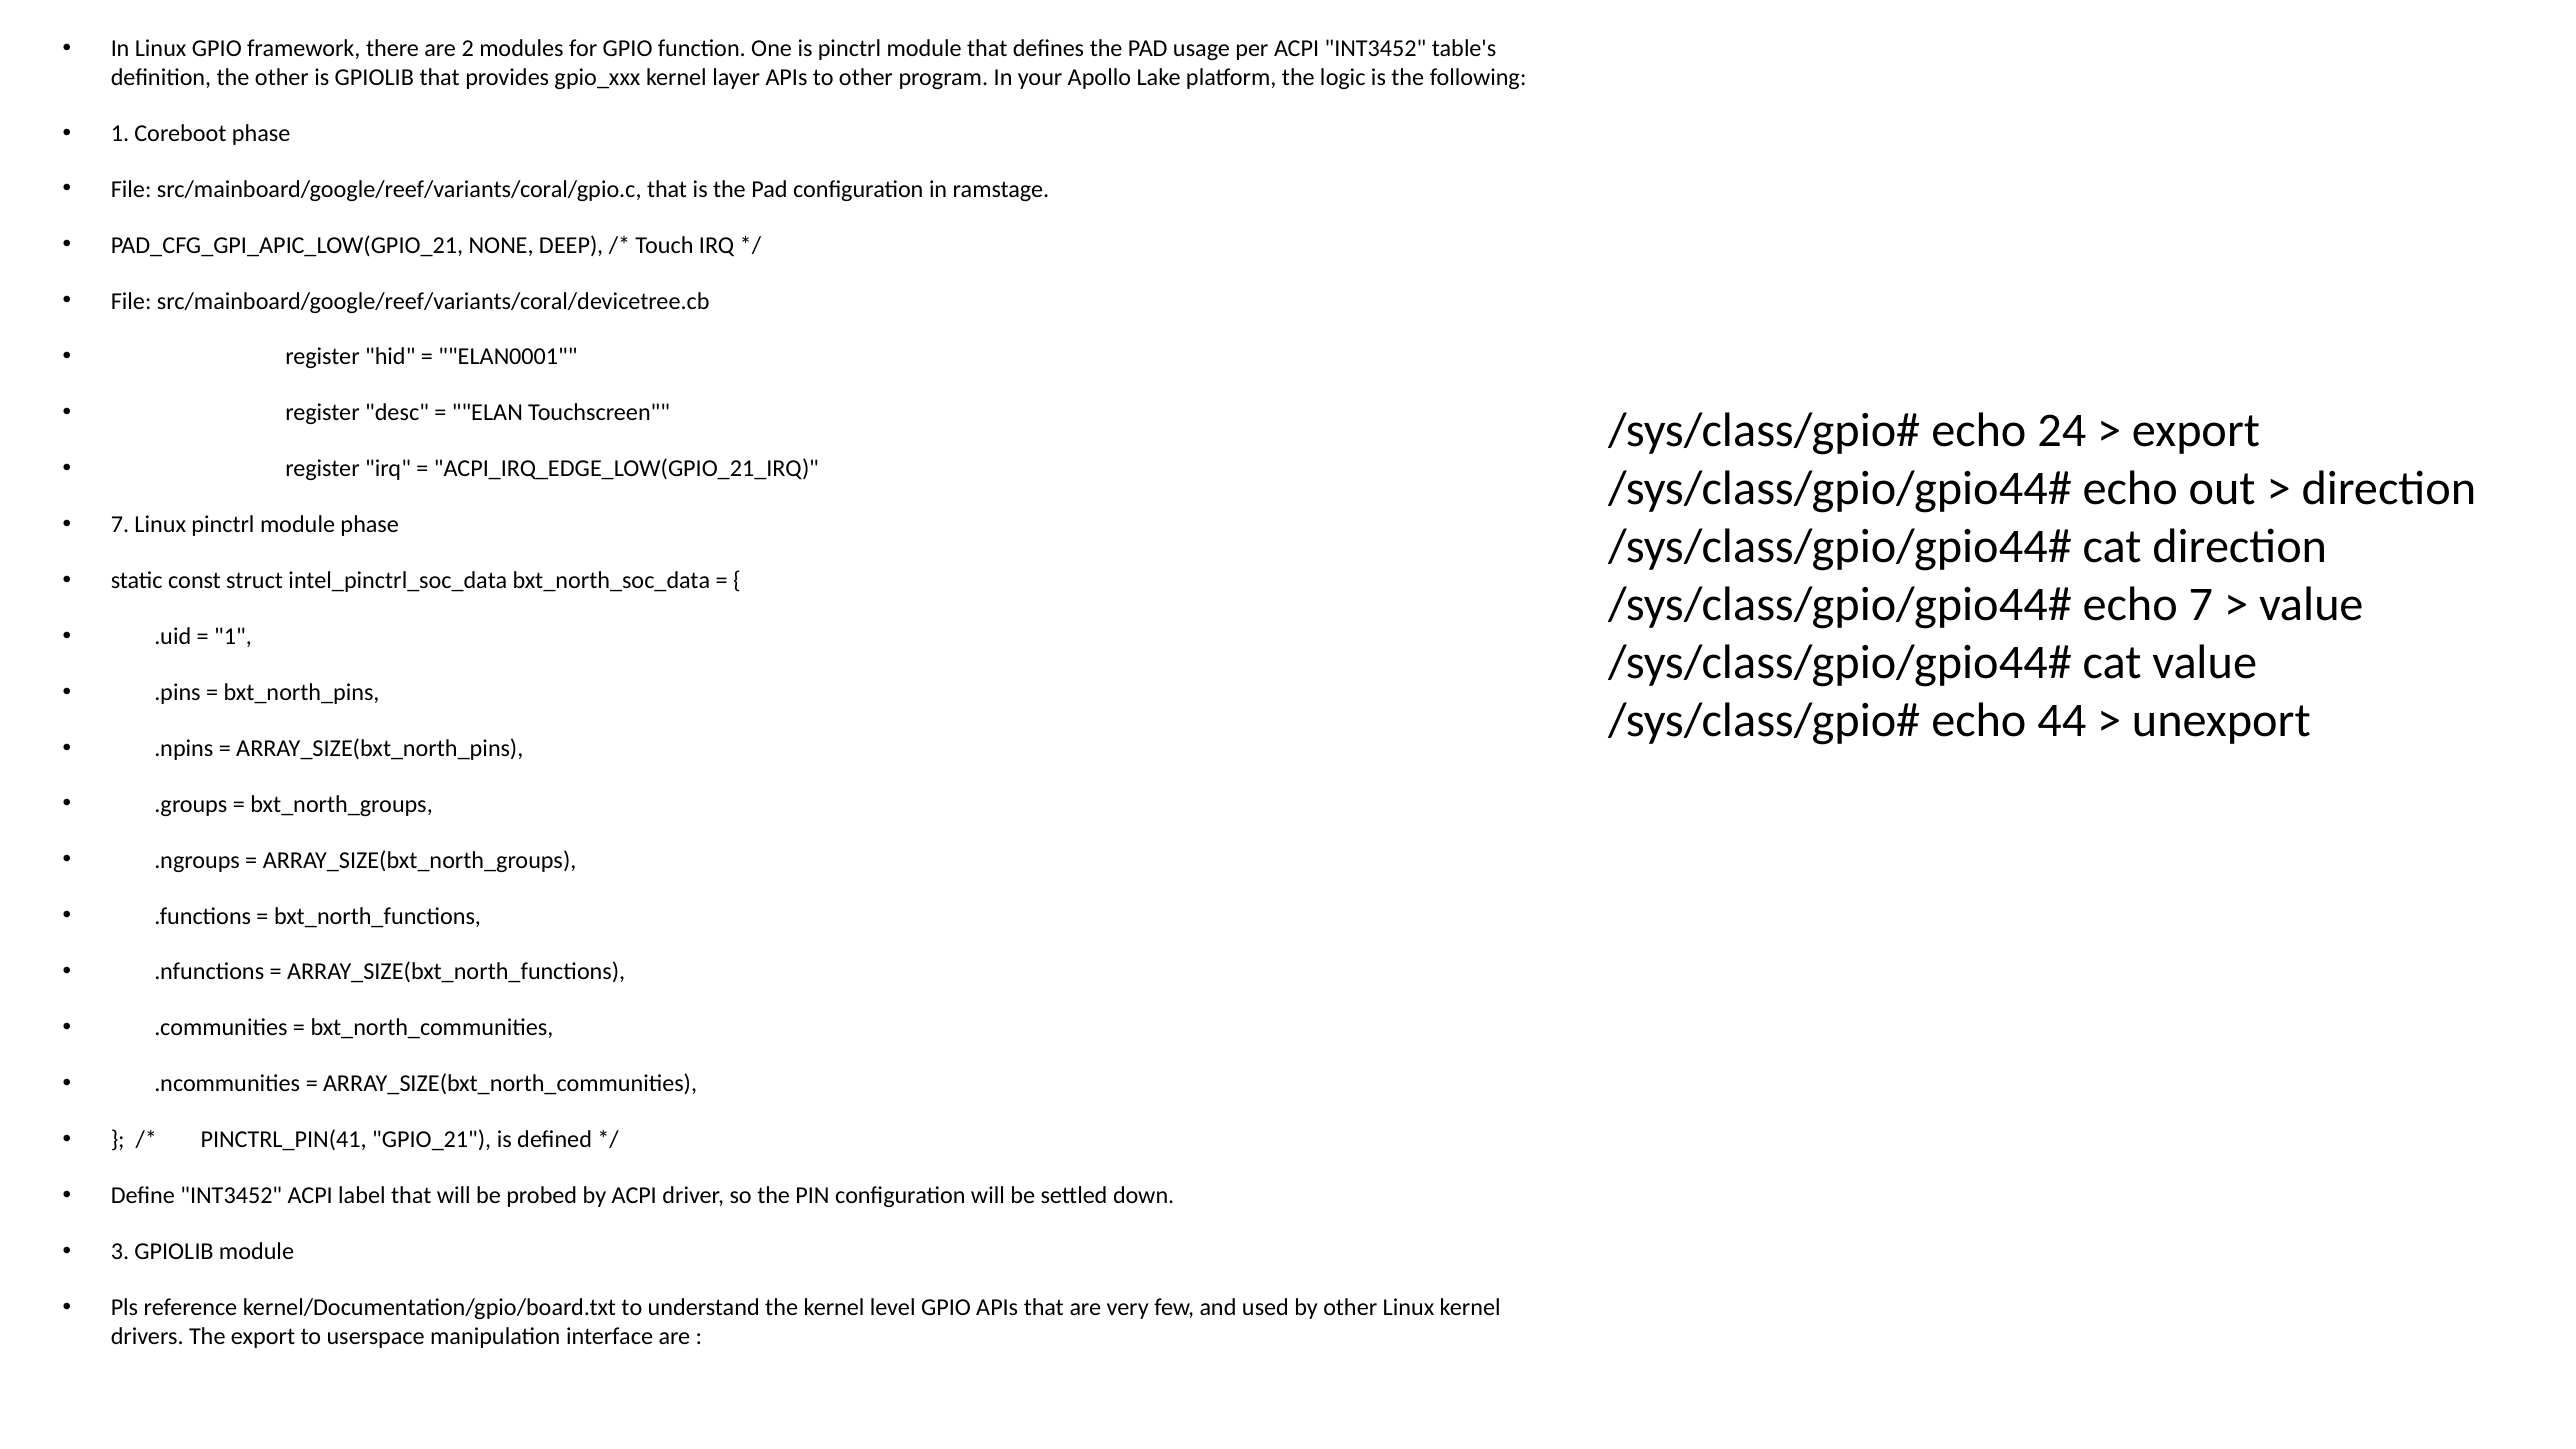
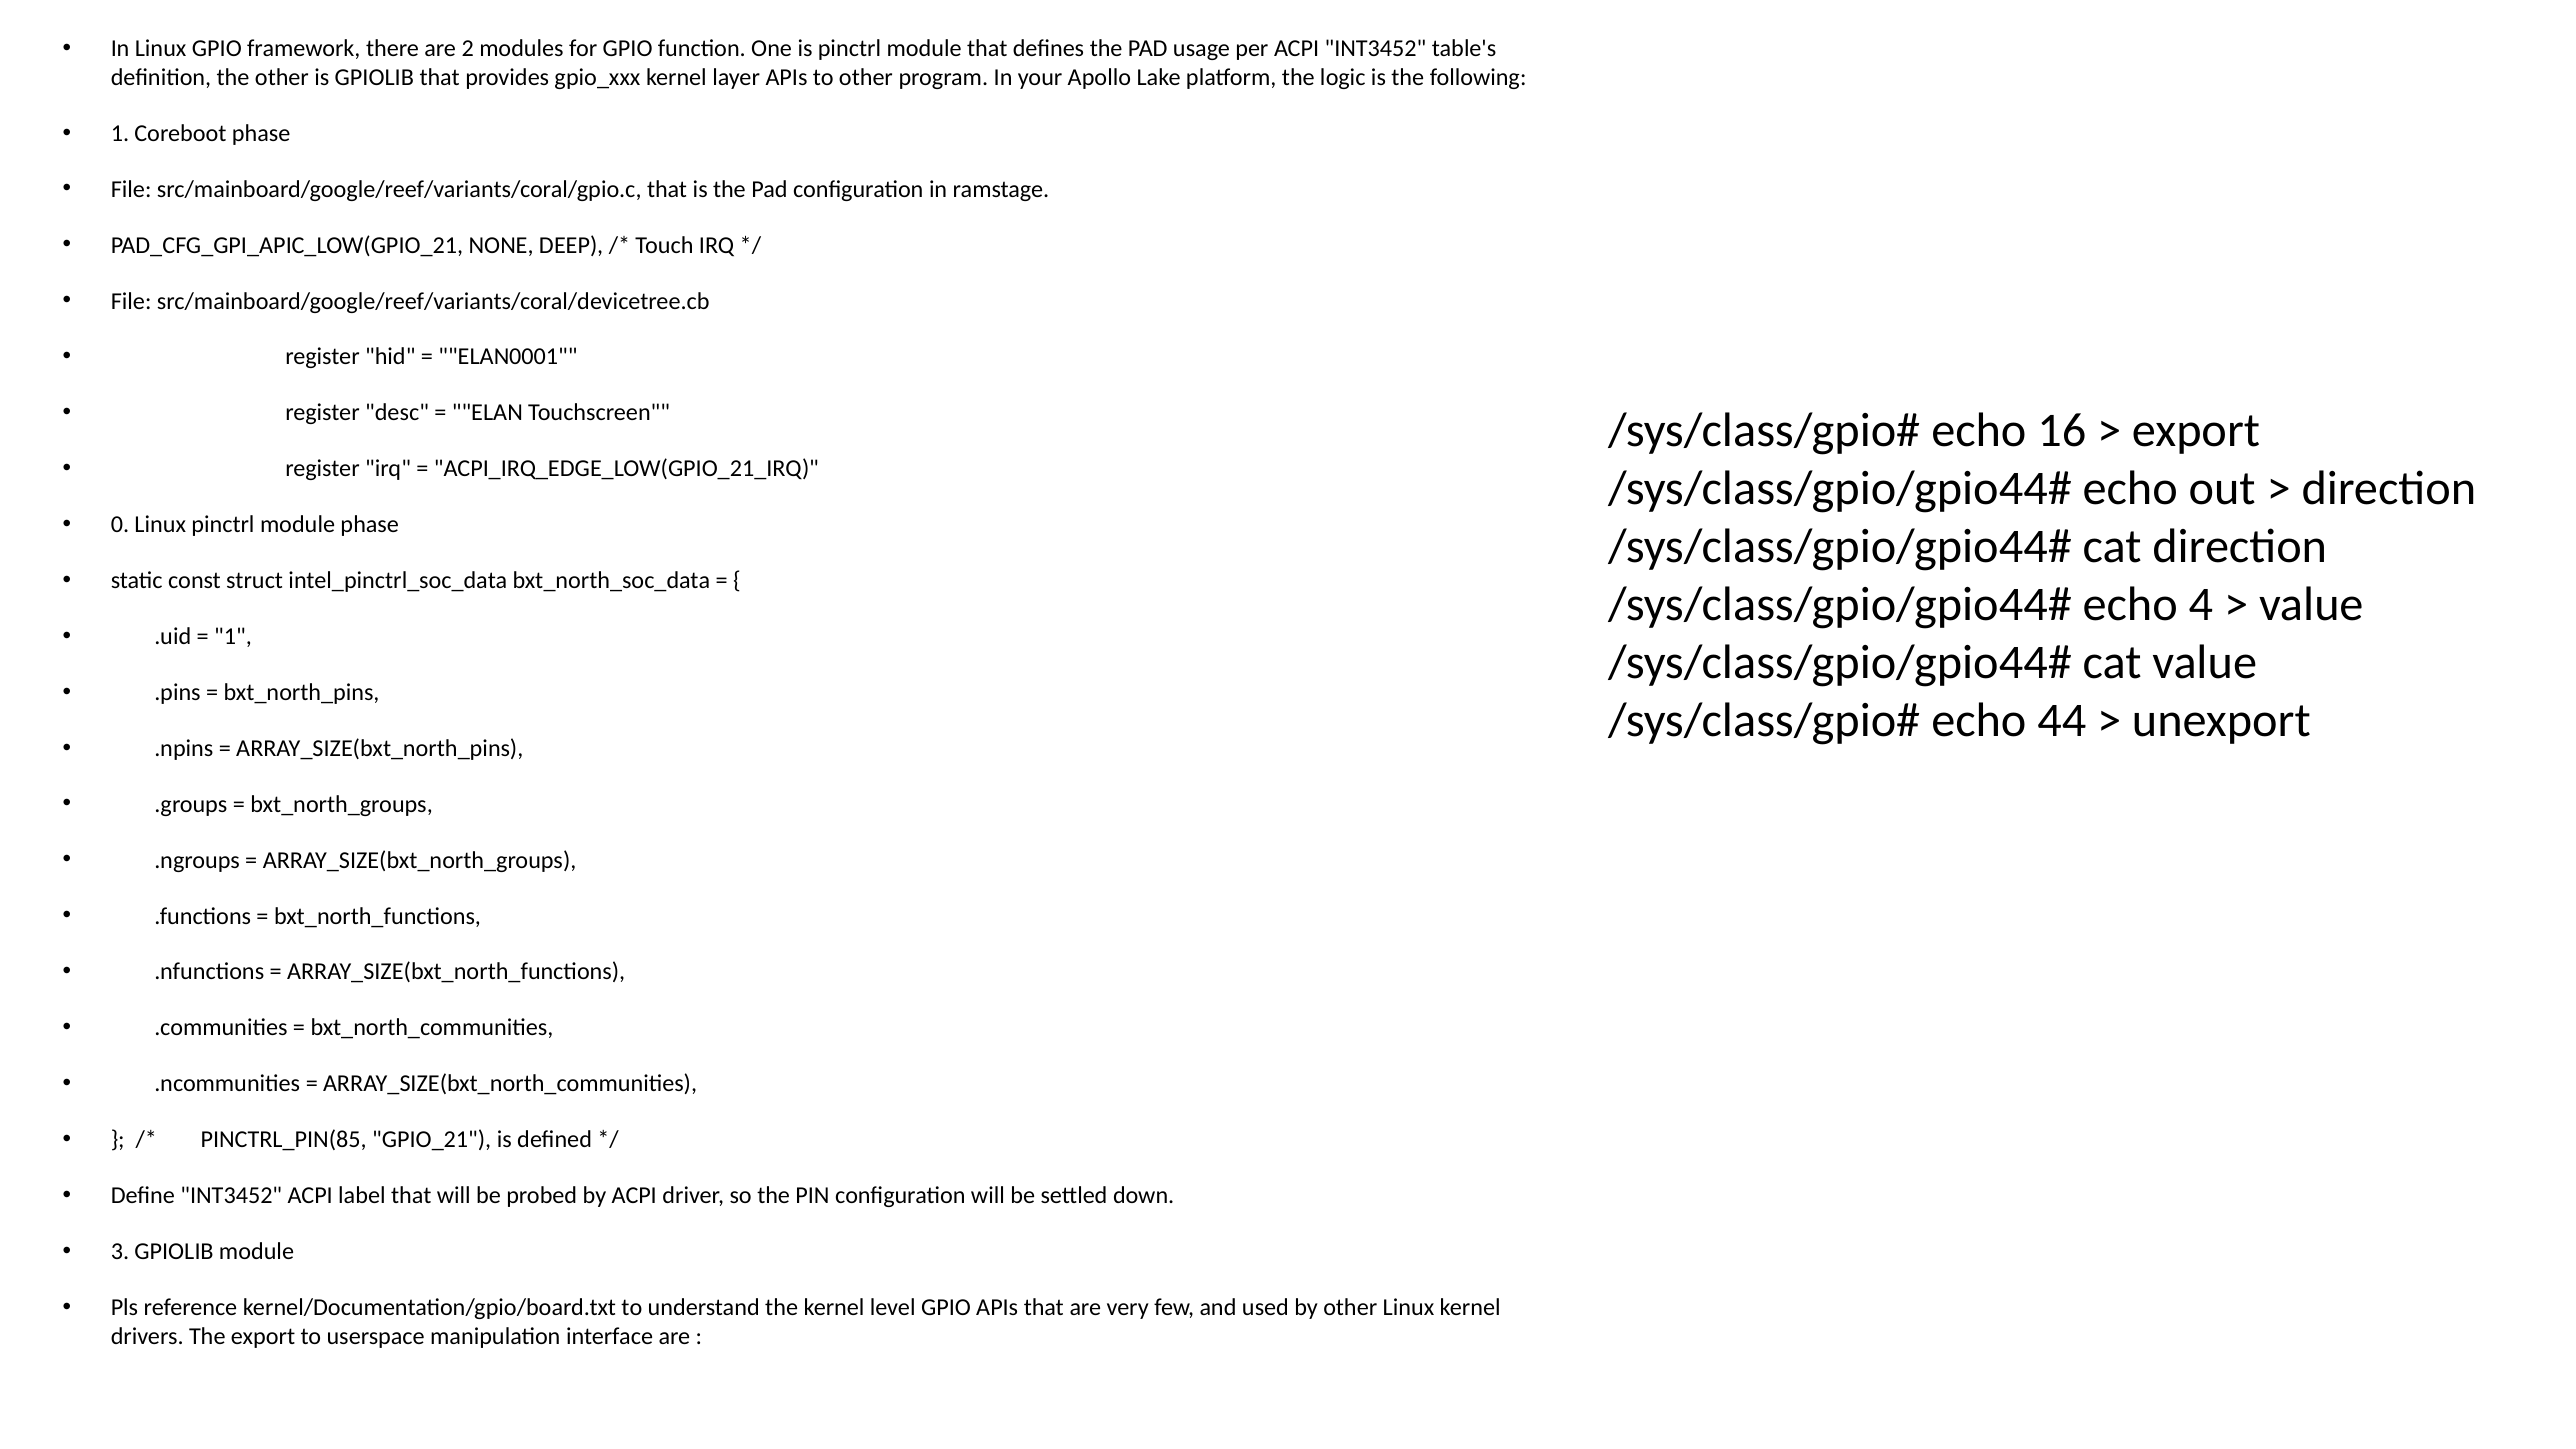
24: 24 -> 16 (2062, 431)
7: 7 -> 0 (120, 525)
echo 7: 7 -> 4 (2201, 605)
PINCTRL_PIN(41: PINCTRL_PIN(41 -> PINCTRL_PIN(85 (284, 1140)
